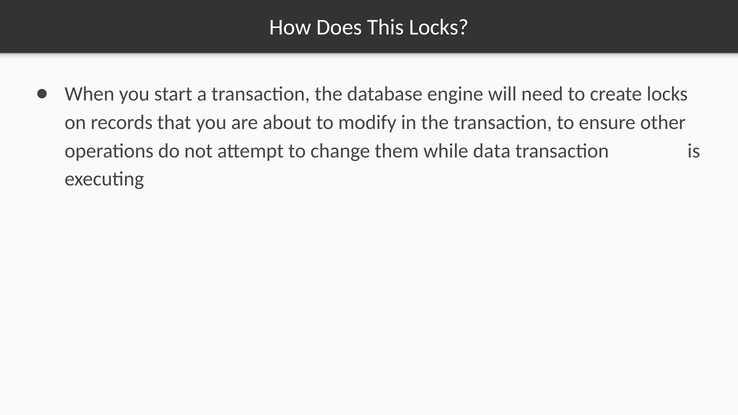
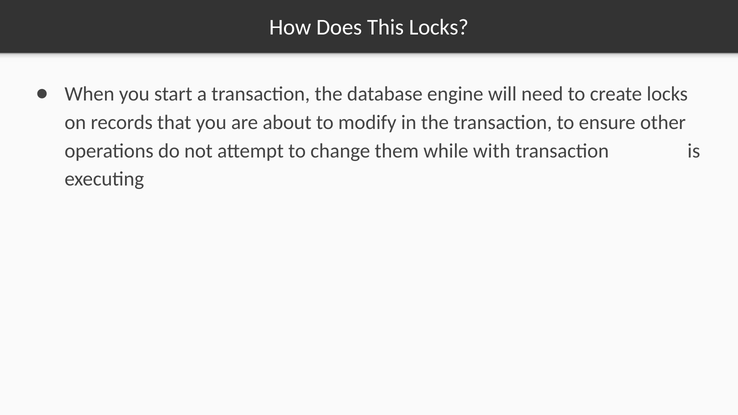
data: data -> with (492, 151)
